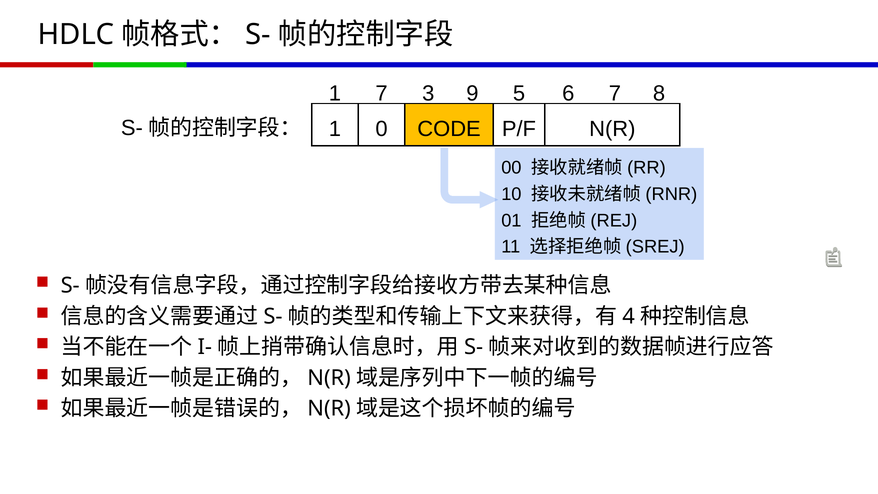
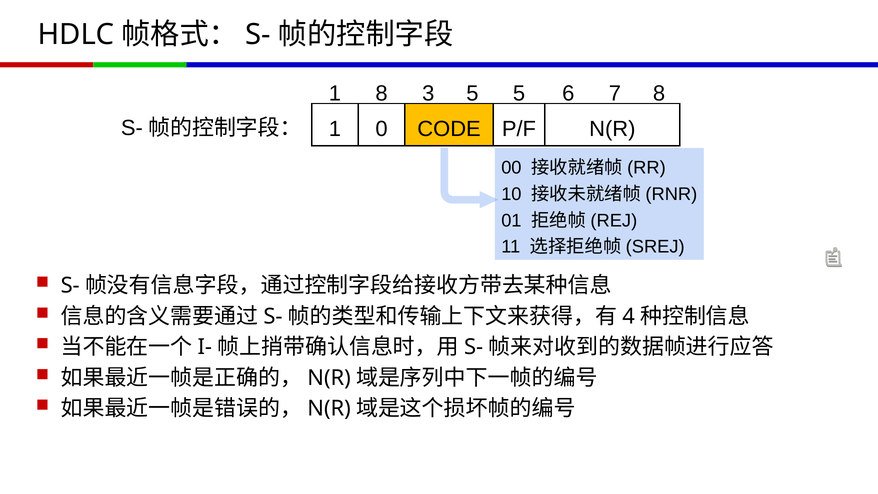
1 7: 7 -> 8 (382, 93)
3 9: 9 -> 5 (472, 93)
